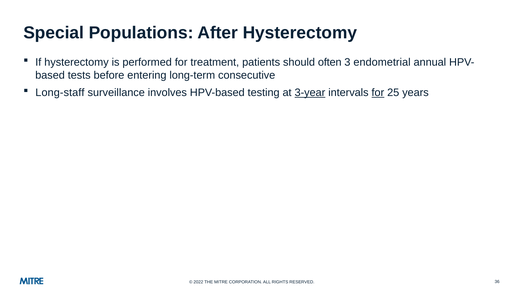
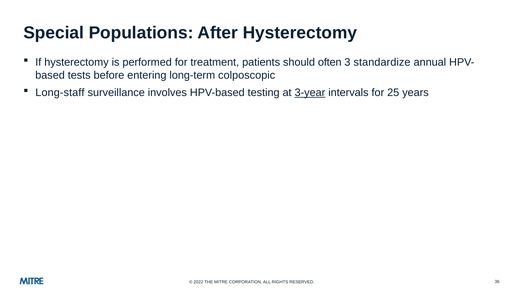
endometrial: endometrial -> standardize (382, 62)
consecutive: consecutive -> colposcopic (247, 75)
for underline: present -> none (378, 93)
